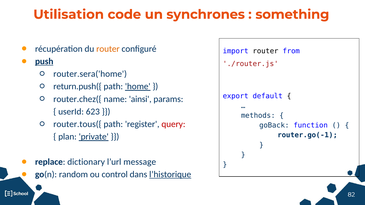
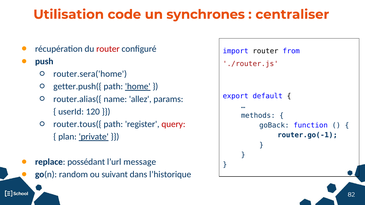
something: something -> centraliser (292, 14)
router colour: orange -> red (108, 49)
push underline: present -> none (44, 61)
return.push({: return.push({ -> getter.push({ (77, 87)
router.chez({: router.chez({ -> router.alias({ (77, 99)
ainsi: ainsi -> allez (140, 99)
623: 623 -> 120 (93, 112)
dictionary: dictionary -> possédant (86, 162)
control: control -> suivant (115, 175)
l’historique underline: present -> none (170, 175)
